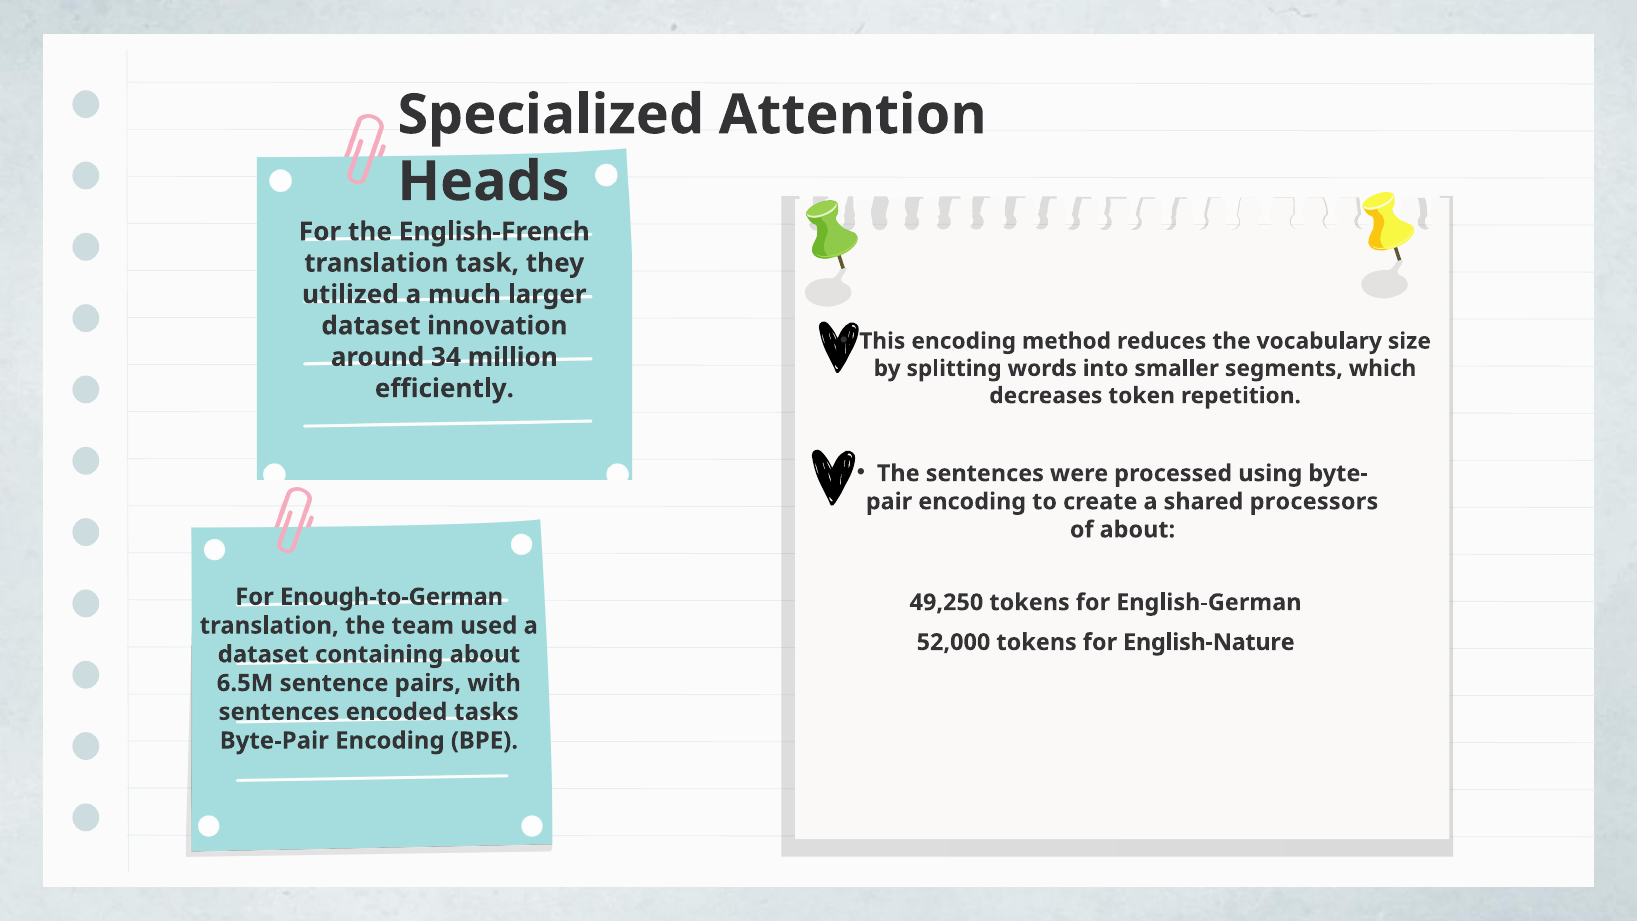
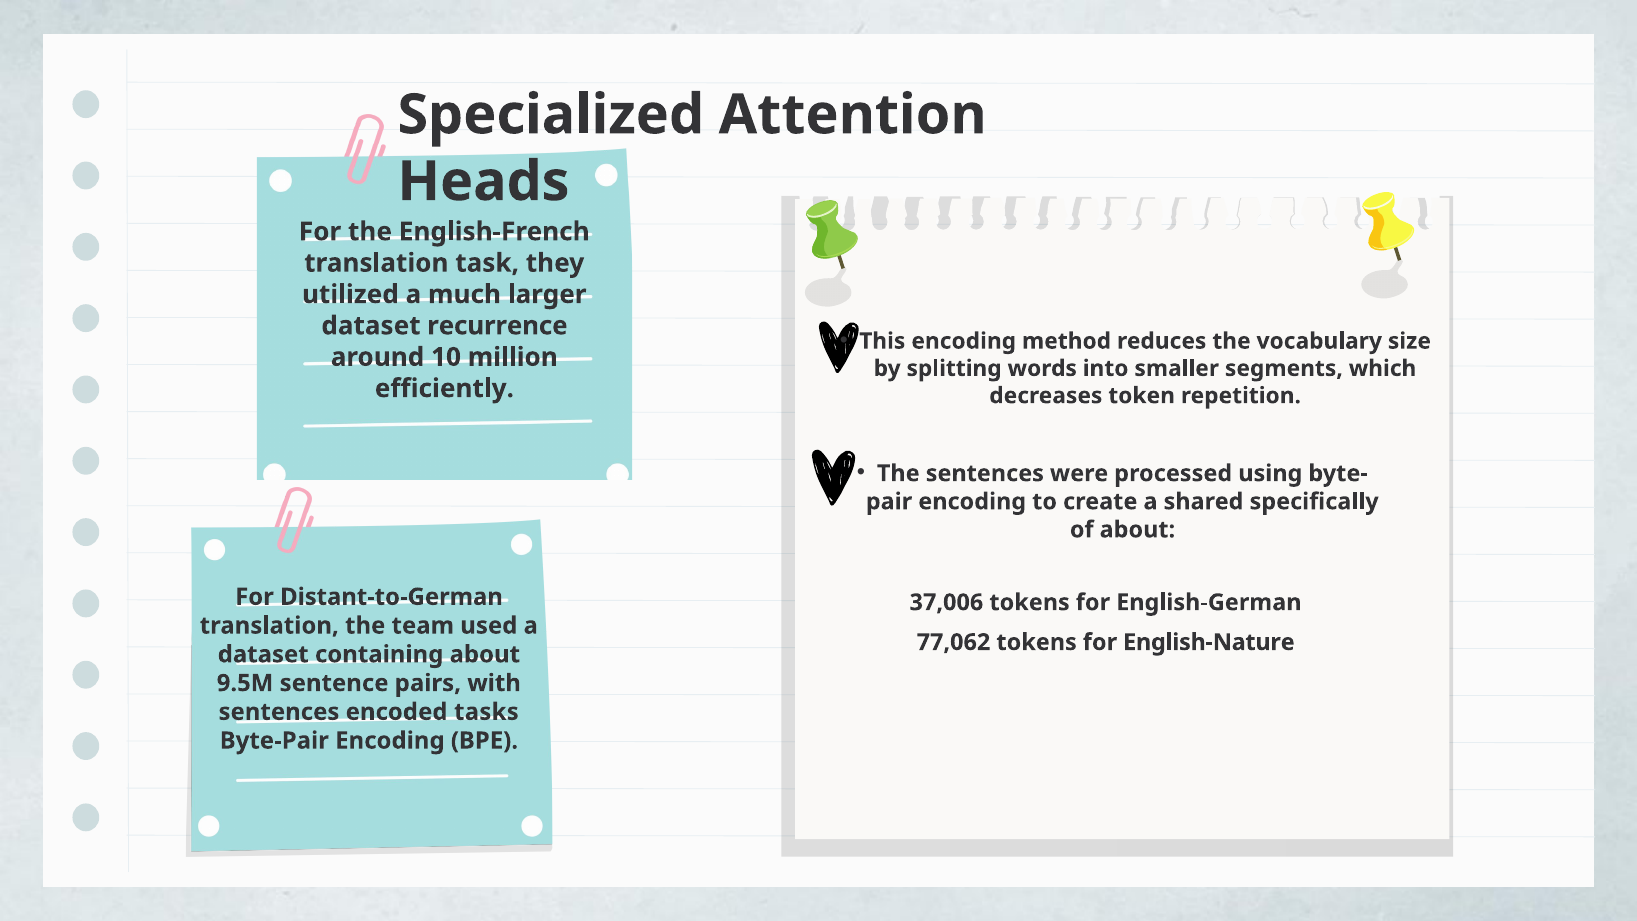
innovation: innovation -> recurrence (497, 326)
34: 34 -> 10 (446, 357)
processors: processors -> specifically (1314, 501)
Enough-to-German: Enough-to-German -> Distant-to-German (391, 597)
49,250: 49,250 -> 37,006 (946, 602)
52,000: 52,000 -> 77,062 (953, 642)
6.5M: 6.5M -> 9.5M (245, 683)
